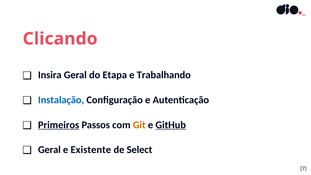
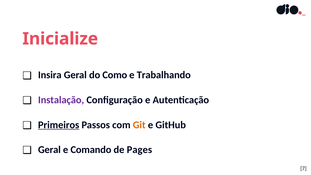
Clicando: Clicando -> Inicialize (60, 39)
Etapa: Etapa -> Como (115, 75)
Instalação colour: blue -> purple (61, 100)
GitHub underline: present -> none (171, 125)
Existente: Existente -> Comando (91, 150)
Select: Select -> Pages (139, 150)
